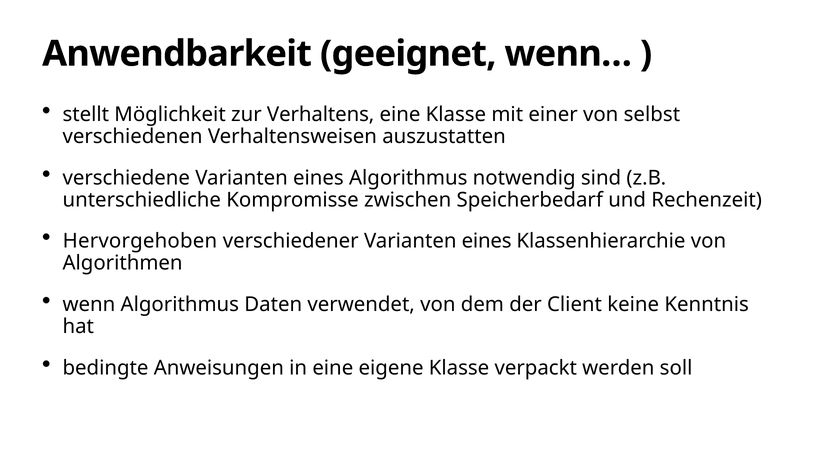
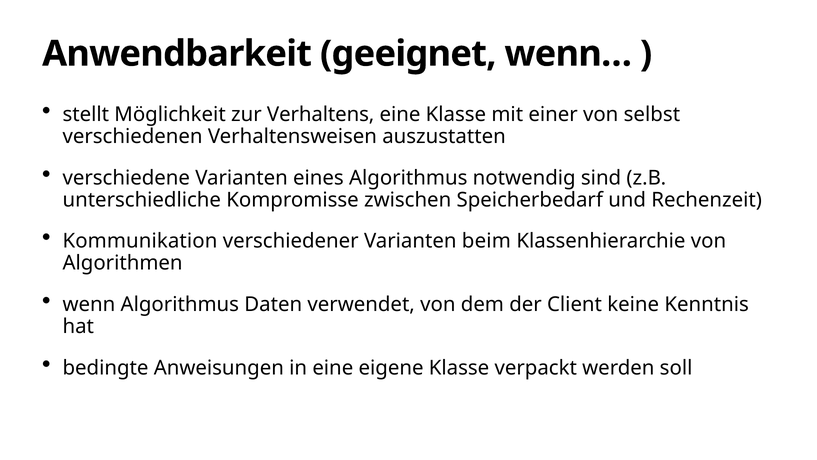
Hervorgehoben: Hervorgehoben -> Kommunikation (140, 241)
verschiedener Varianten eines: eines -> beim (486, 241)
